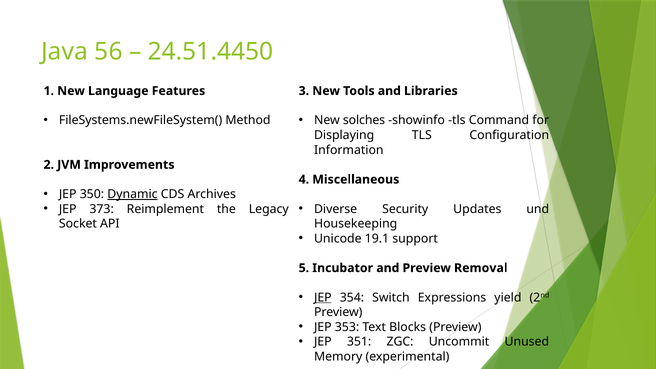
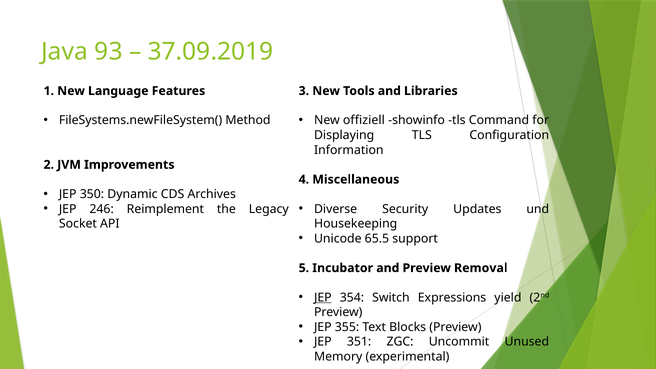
56: 56 -> 93 (109, 52)
24.51.4450: 24.51.4450 -> 37.09.2019 (211, 52)
solches: solches -> offiziell (364, 120)
Dynamic underline: present -> none (132, 194)
373: 373 -> 246 (102, 209)
19.1: 19.1 -> 65.5 (377, 239)
353: 353 -> 355 (347, 327)
